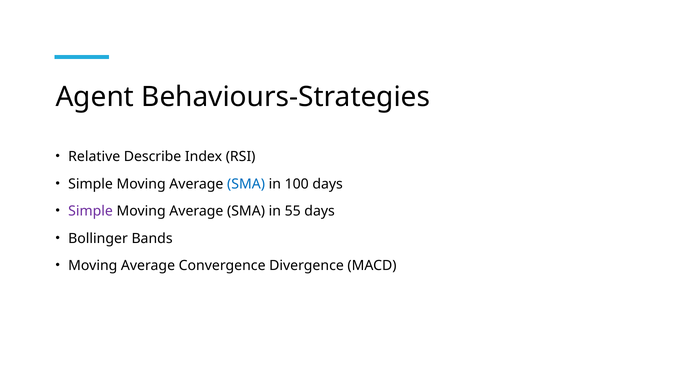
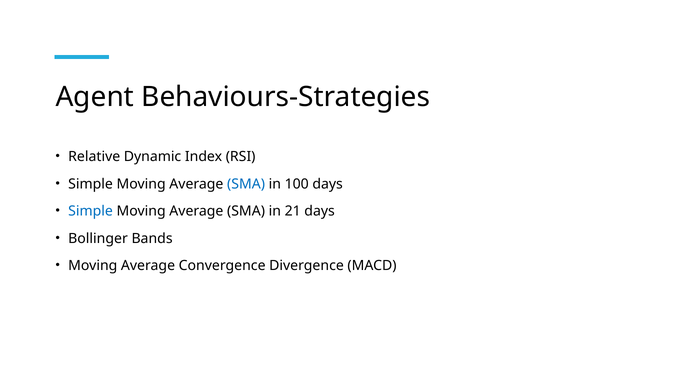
Describe: Describe -> Dynamic (153, 157)
Simple colour: purple -> blue (91, 211)
55: 55 -> 21 (293, 211)
